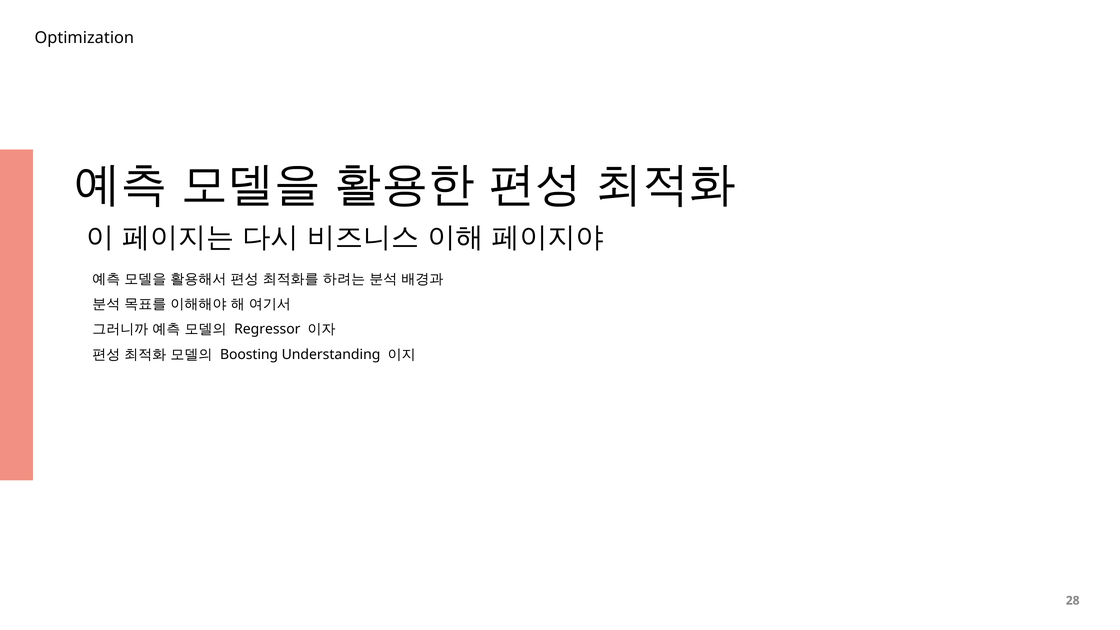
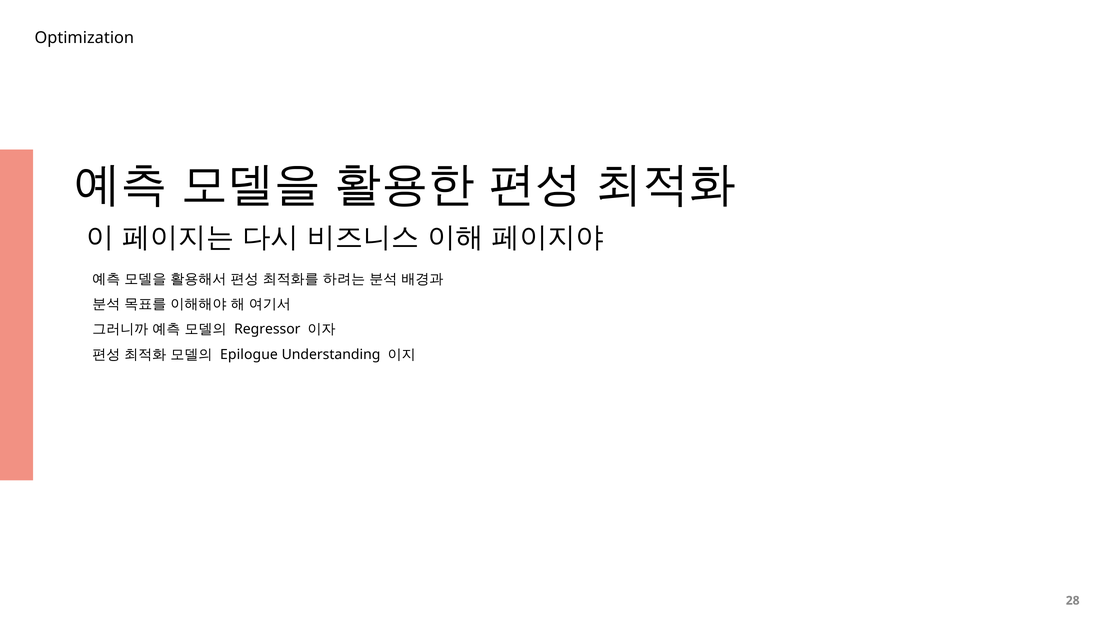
Boosting: Boosting -> Epilogue (249, 355)
